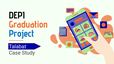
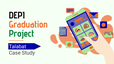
Project colour: blue -> green (22, 34)
